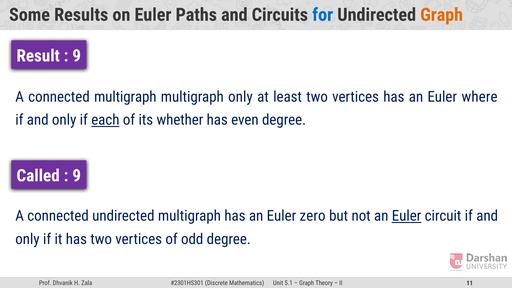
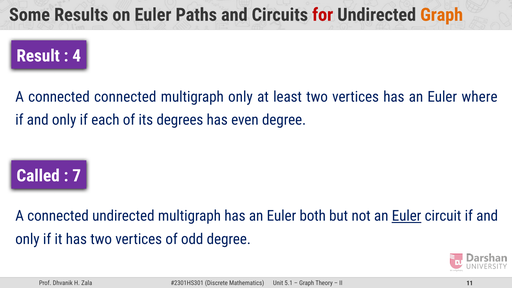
for colour: blue -> red (323, 15)
9: 9 -> 4 (77, 56)
connected multigraph: multigraph -> connected (125, 97)
each underline: present -> none (105, 120)
whether: whether -> degrees (180, 120)
9: 9 -> 7 (77, 176)
zero: zero -> both (313, 216)
